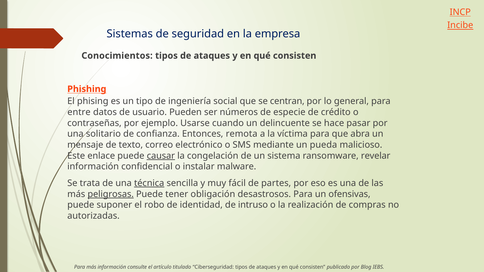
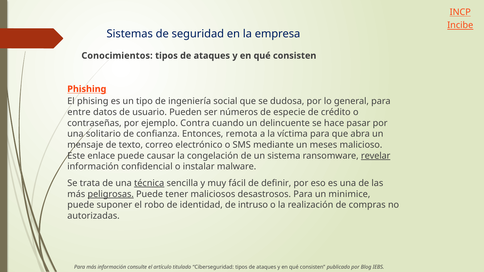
centran: centran -> dudosa (287, 101)
Usarse: Usarse -> Contra (195, 123)
pueda: pueda -> meses (323, 145)
causar underline: present -> none (161, 156)
revelar underline: none -> present (376, 156)
partes: partes -> definir (276, 183)
obligación: obligación -> maliciosos (213, 194)
ofensivas: ofensivas -> minimice (349, 194)
